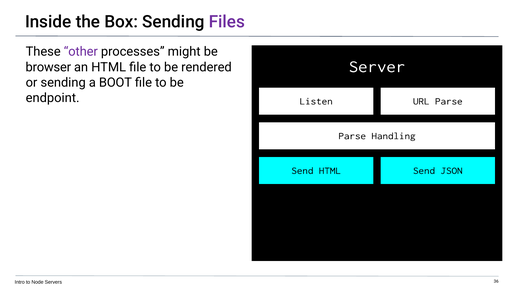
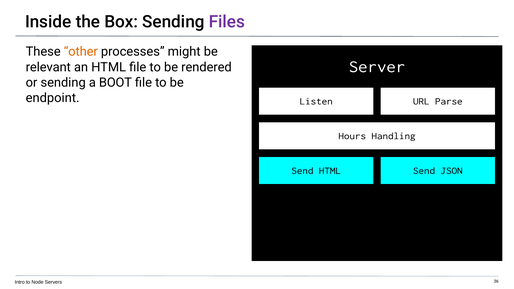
other colour: purple -> orange (81, 52)
browser: browser -> relevant (48, 67)
Parse: Parse -> Hours (352, 136)
